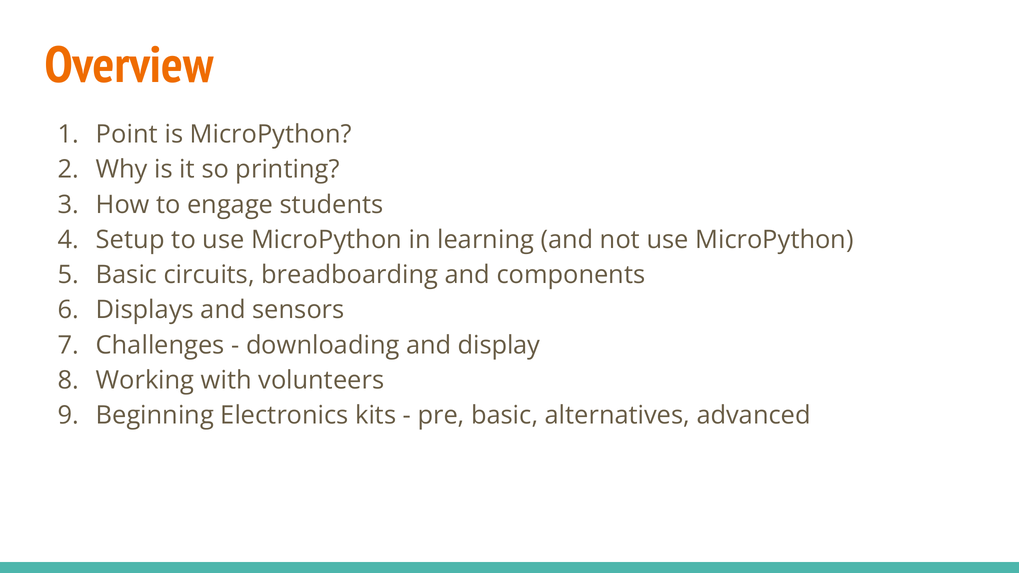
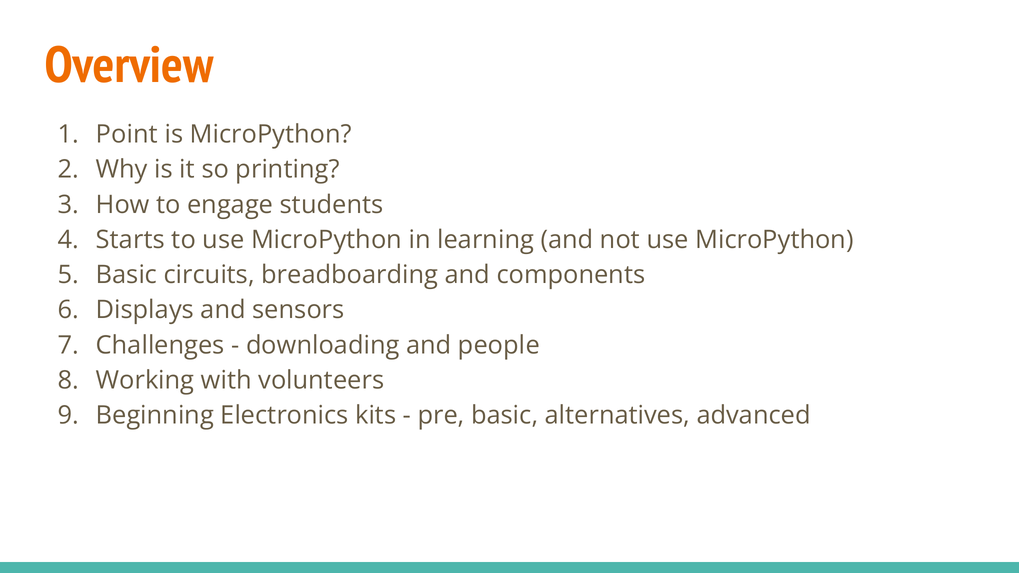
Setup: Setup -> Starts (130, 240)
display: display -> people (499, 345)
